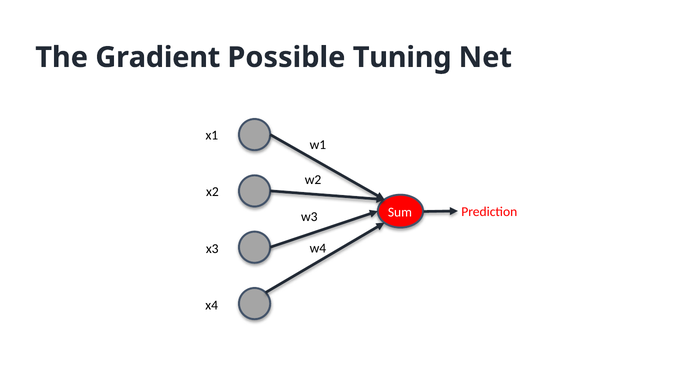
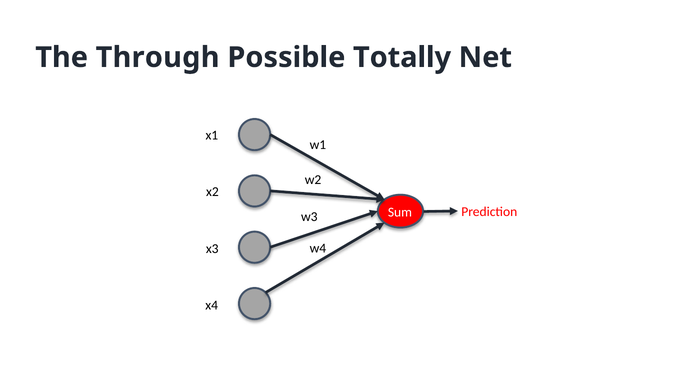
Gradient: Gradient -> Through (158, 57)
Tuning: Tuning -> Totally (402, 57)
